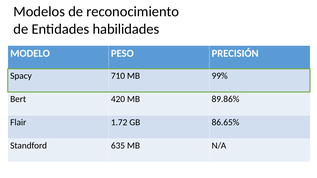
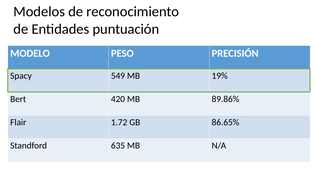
habilidades: habilidades -> puntuación (126, 29)
710: 710 -> 549 (118, 76)
99%: 99% -> 19% (220, 76)
